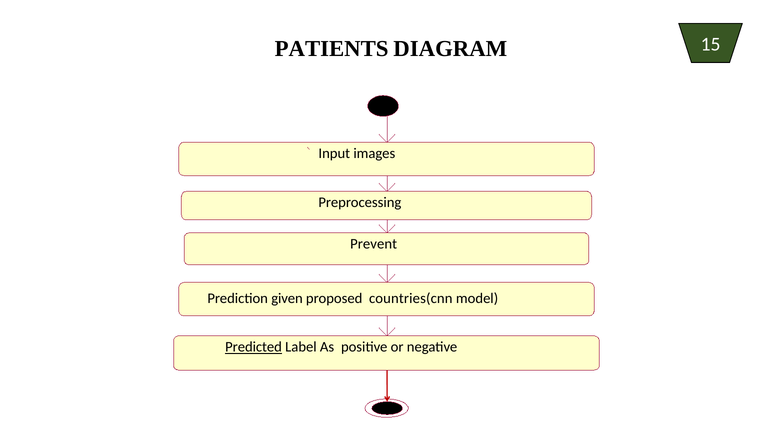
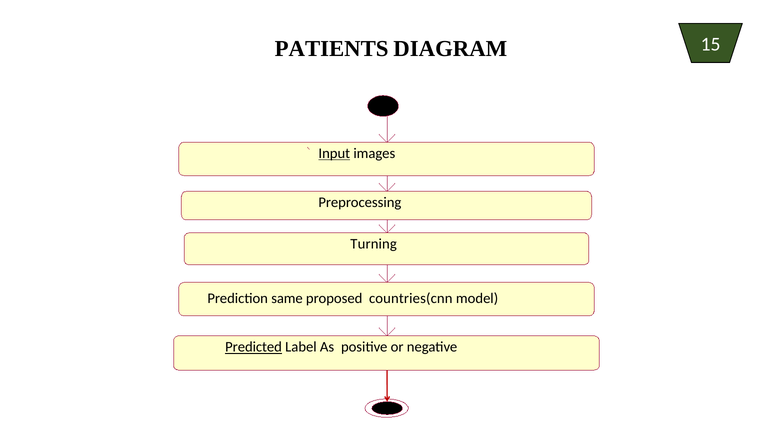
Input underline: none -> present (334, 153)
Prevent: Prevent -> Turning (374, 244)
given: given -> same (287, 298)
